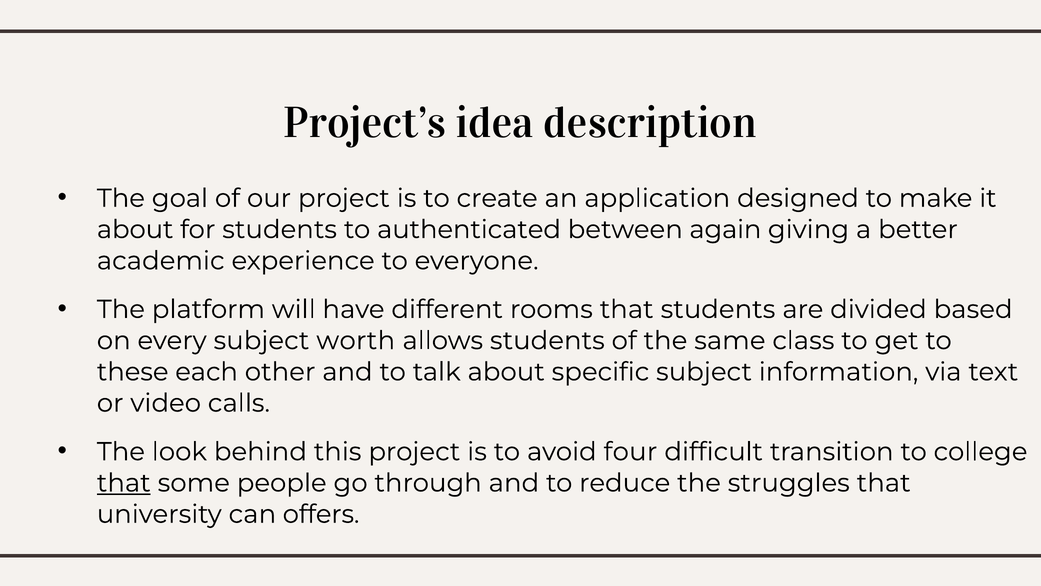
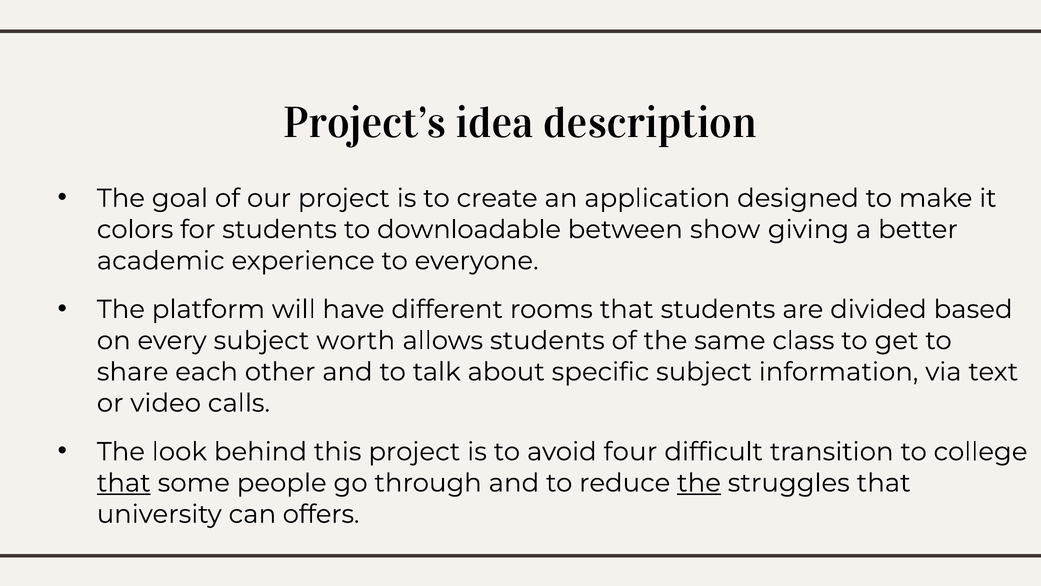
about: about -> colors (135, 229)
authenticated: authenticated -> downloadable (469, 229)
again: again -> show (725, 229)
these: these -> share (133, 372)
the underline: none -> present (699, 483)
